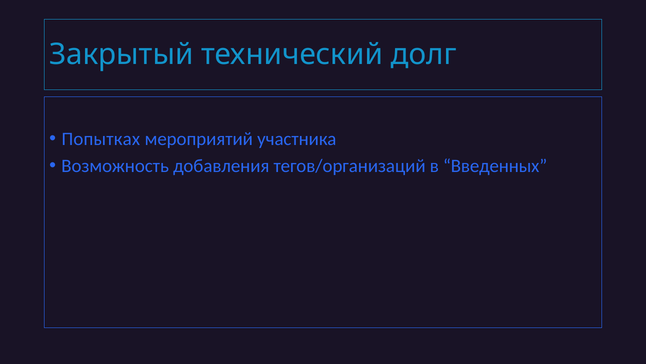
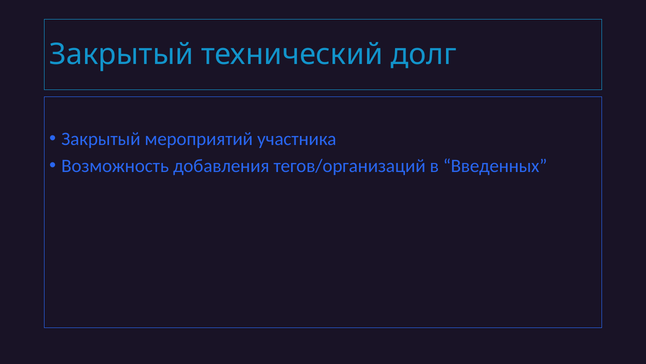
Попытках: Попытках -> Закрытый (101, 139)
